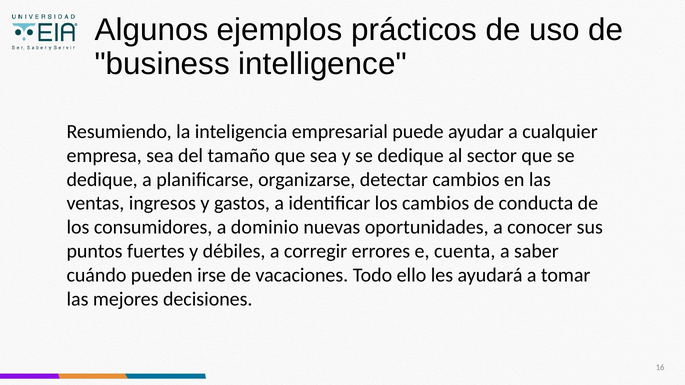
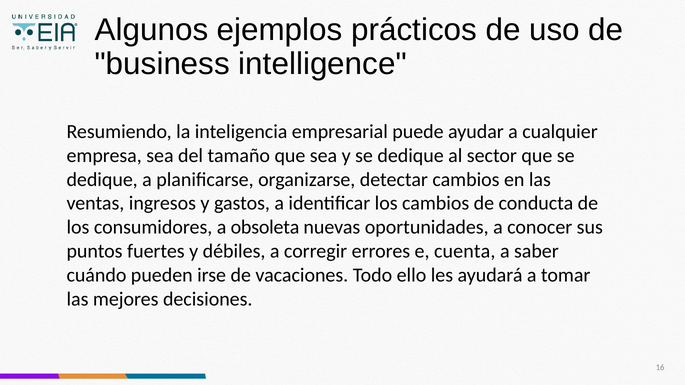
dominio: dominio -> obsoleta (265, 228)
